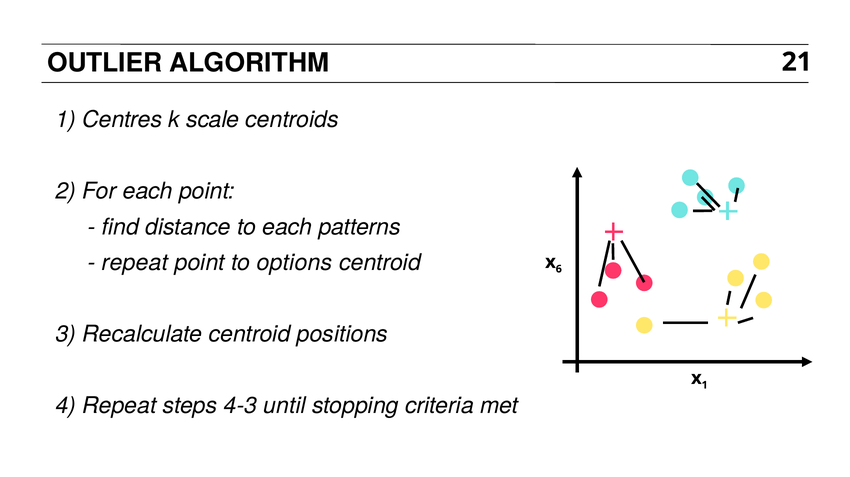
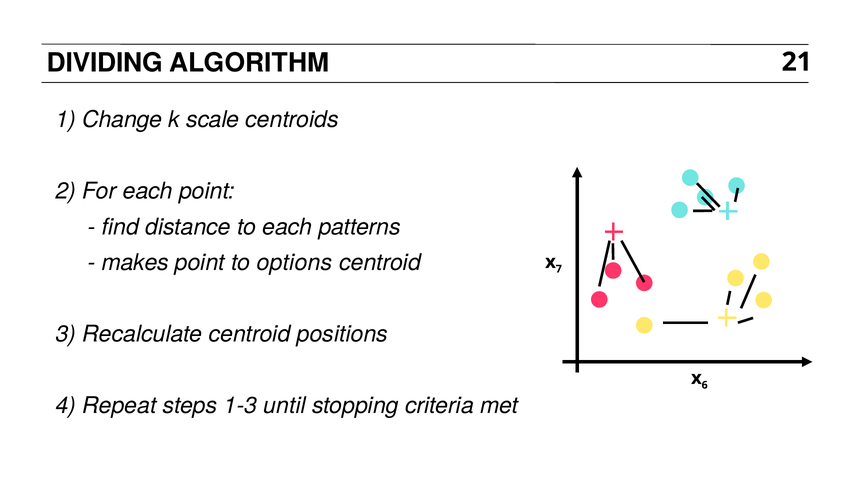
OUTLIER: OUTLIER -> DIVIDING (105, 63)
Centres: Centres -> Change (122, 120)
repeat: repeat -> makes (135, 263)
6: 6 -> 7 (559, 269)
1: 1 -> 6 (705, 385)
4-3: 4-3 -> 1-3 (240, 406)
